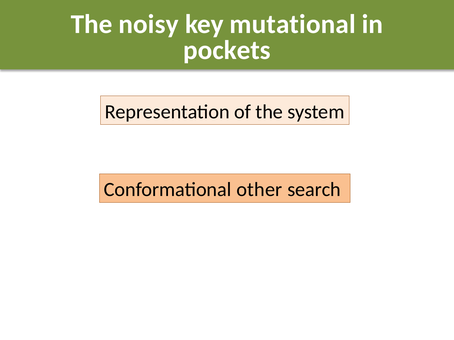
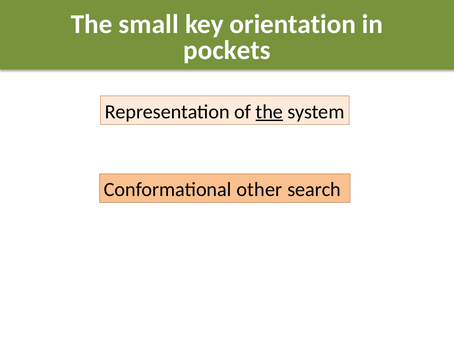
noisy: noisy -> small (149, 24)
mutational: mutational -> orientation (293, 24)
the underline: none -> present (269, 112)
